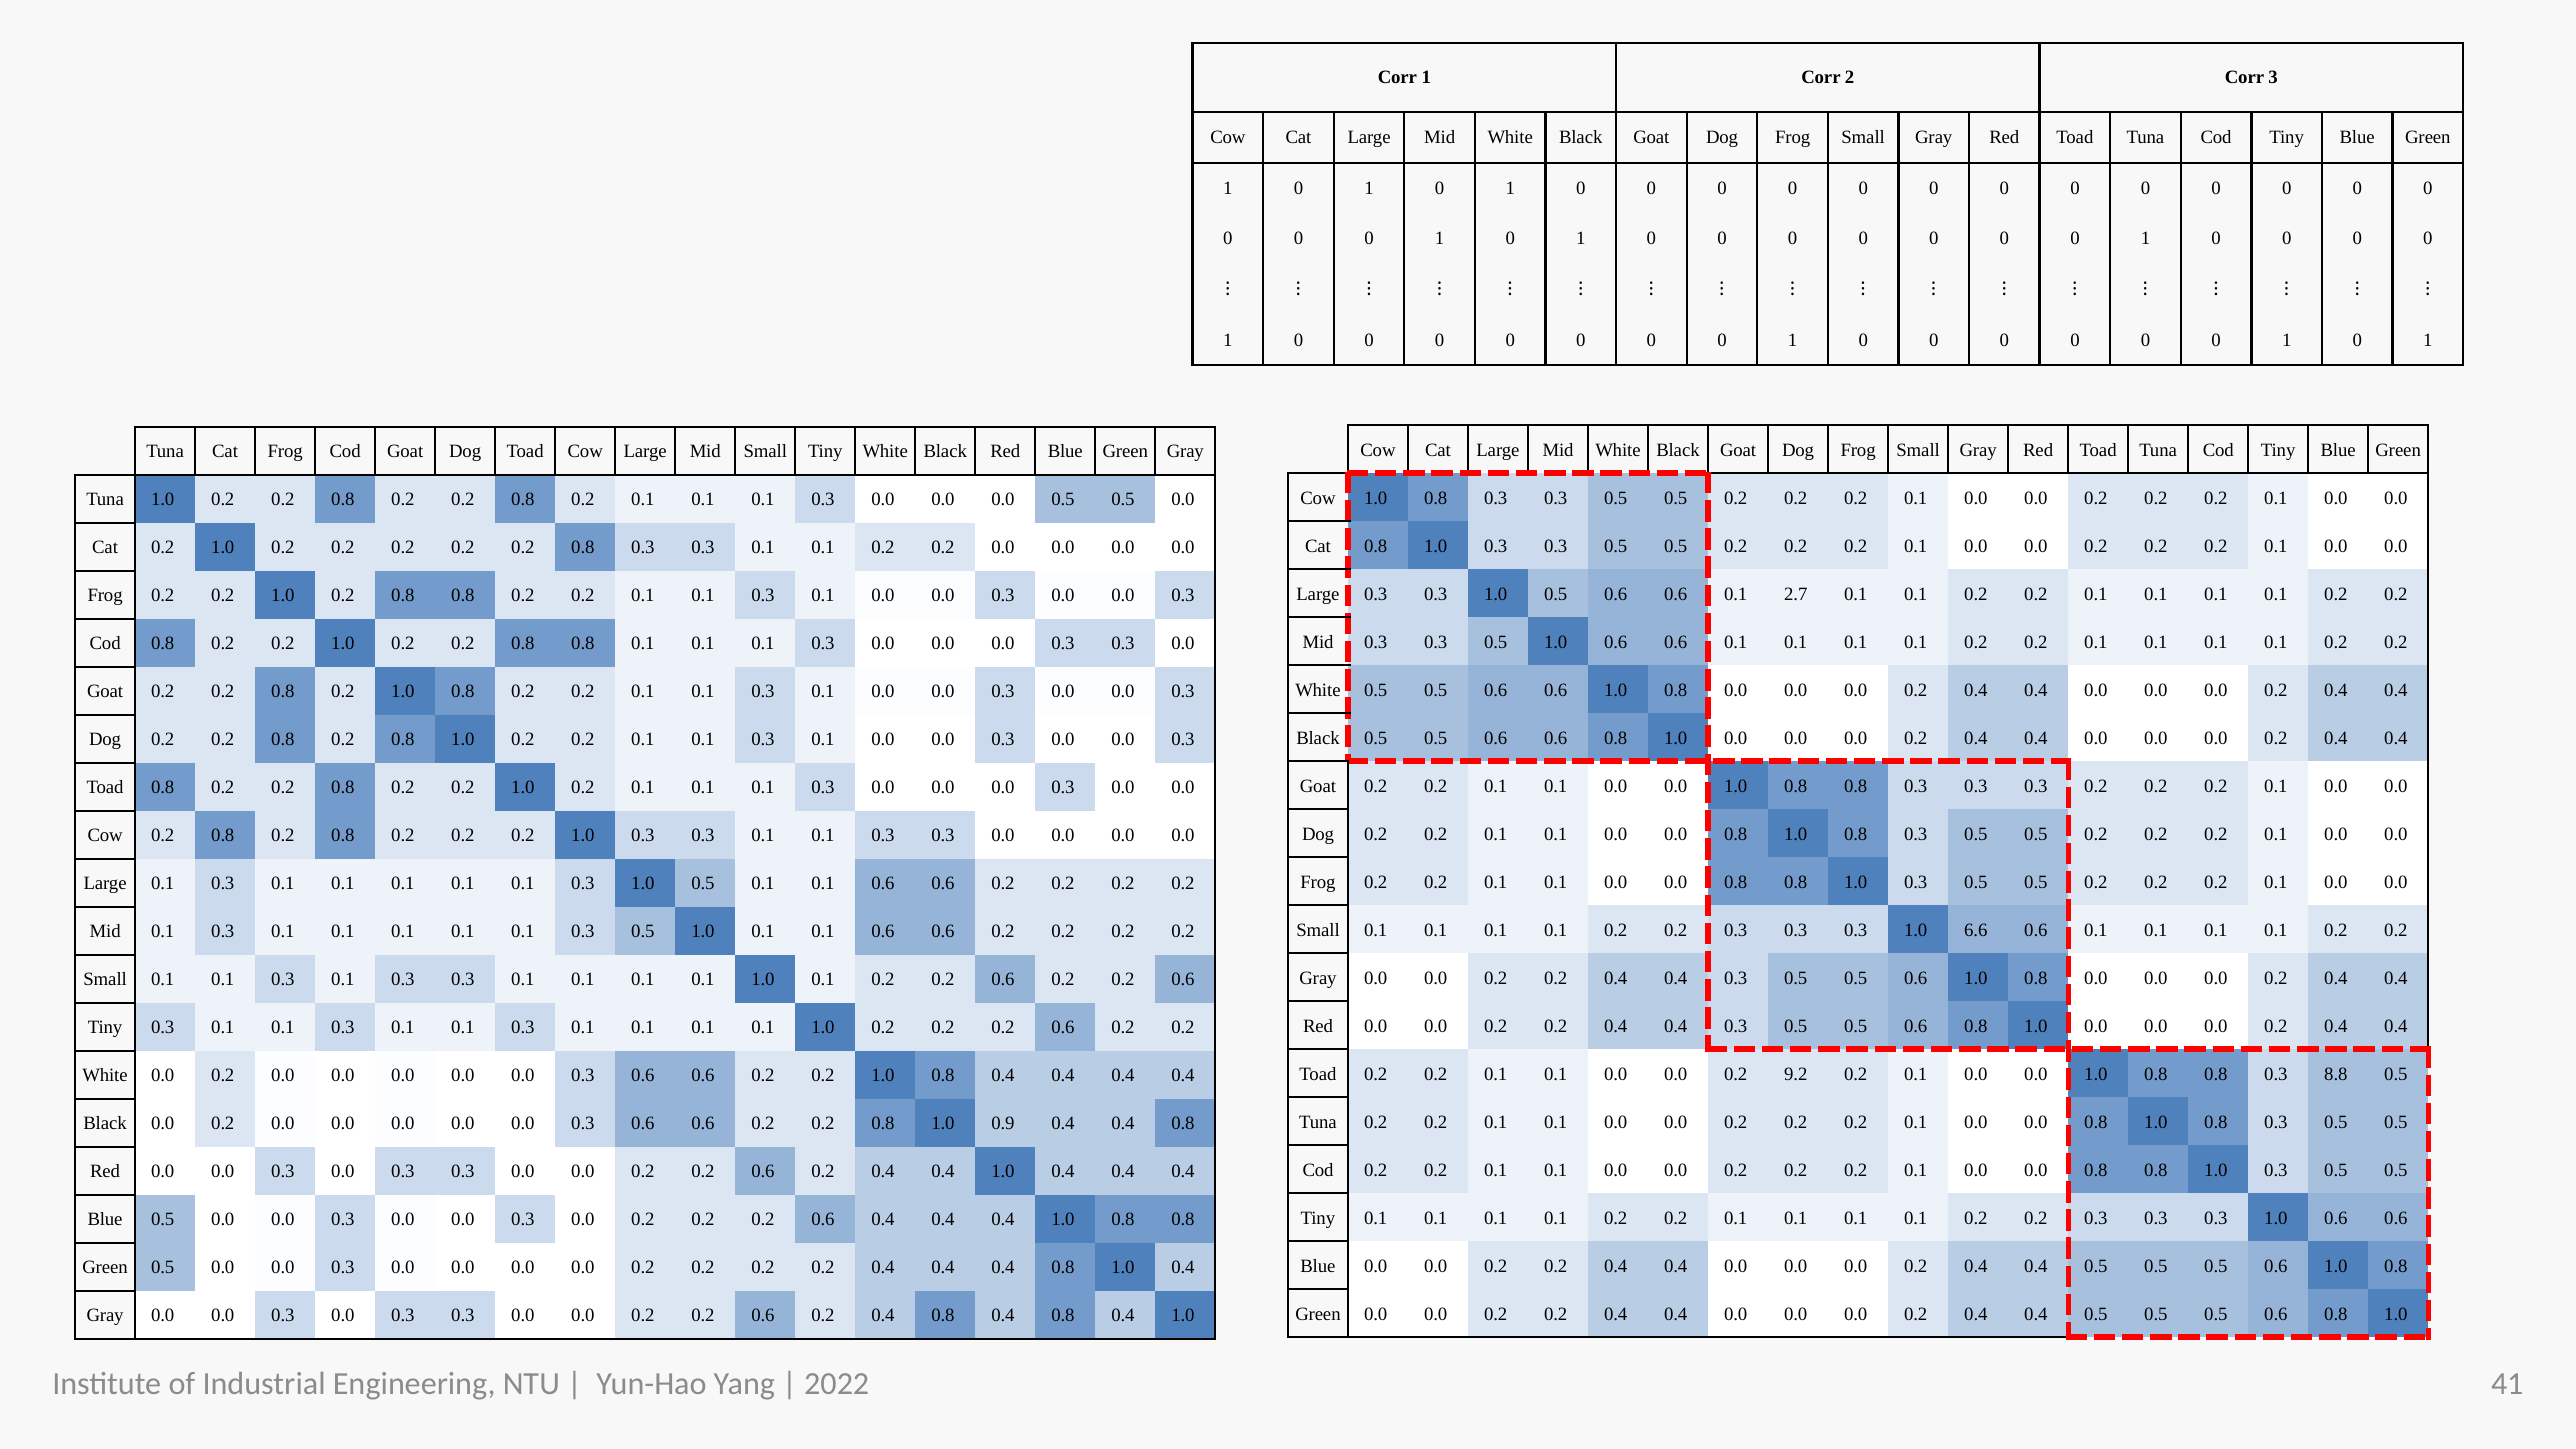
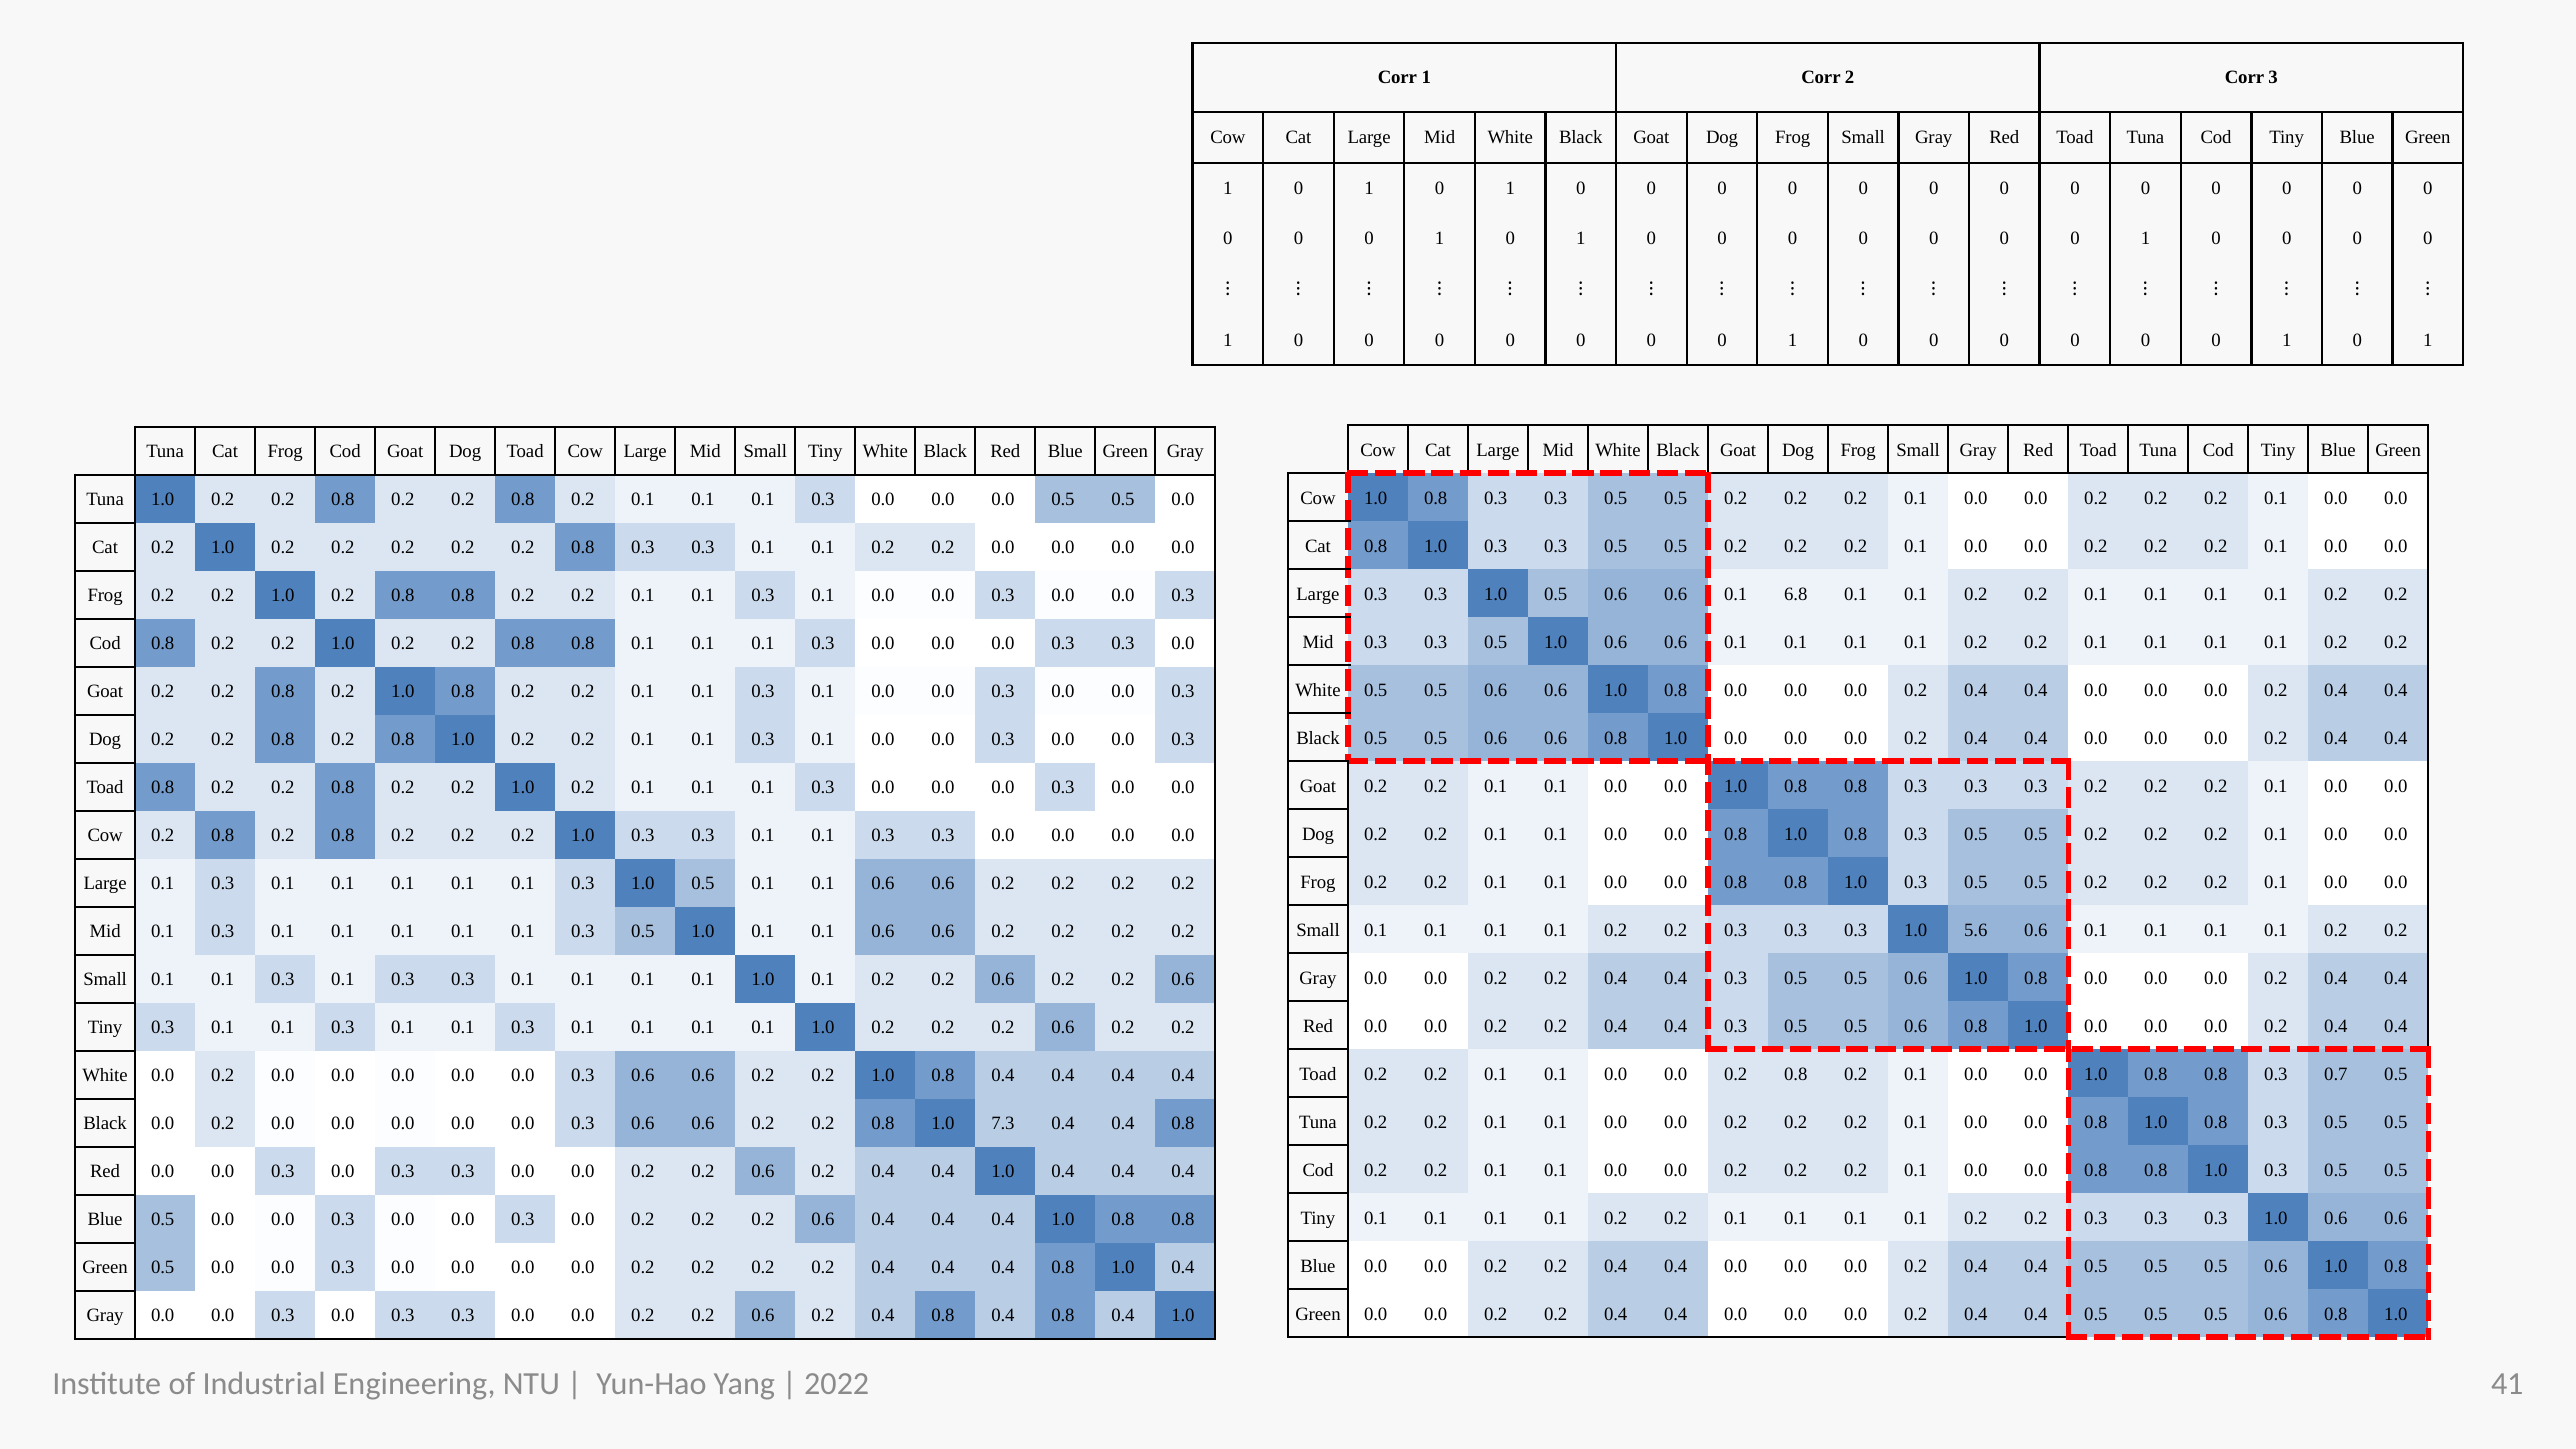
2.7: 2.7 -> 6.8 (1796, 594)
6.6: 6.6 -> 5.6 (1976, 930)
0.0 0.2 9.2: 9.2 -> 0.8 (1796, 1074)
8.8: 8.8 -> 0.7 (2336, 1074)
0.9: 0.9 -> 7.3 (1003, 1123)
